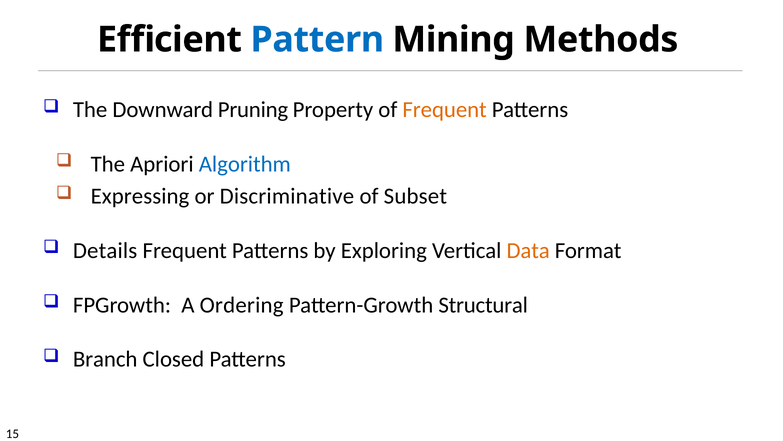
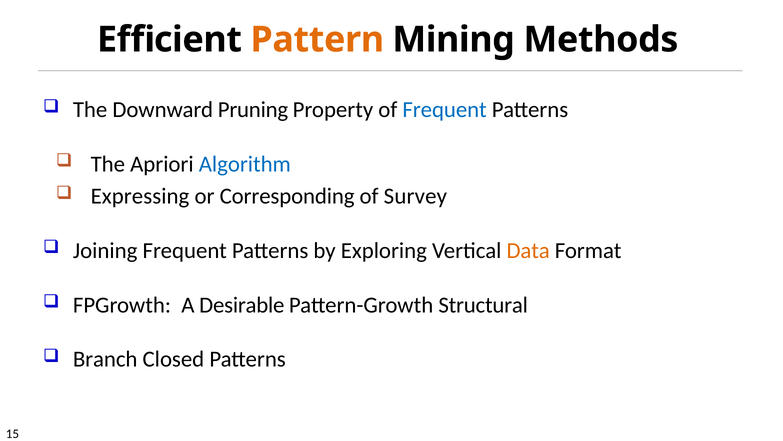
Pattern colour: blue -> orange (317, 40)
Frequent colour: orange -> blue (445, 110)
Discriminative: Discriminative -> Corresponding (287, 196)
Subset: Subset -> Survey (415, 196)
Details: Details -> Joining (105, 250)
Ordering: Ordering -> Desirable (242, 305)
